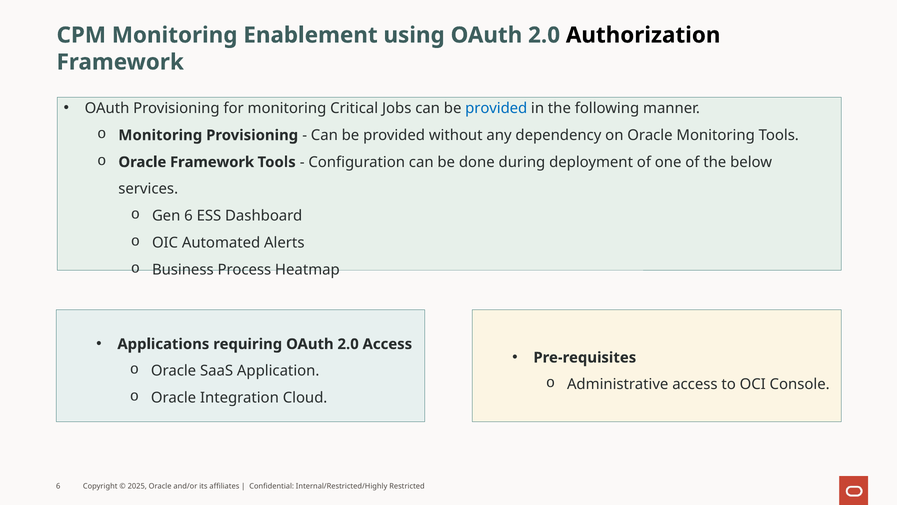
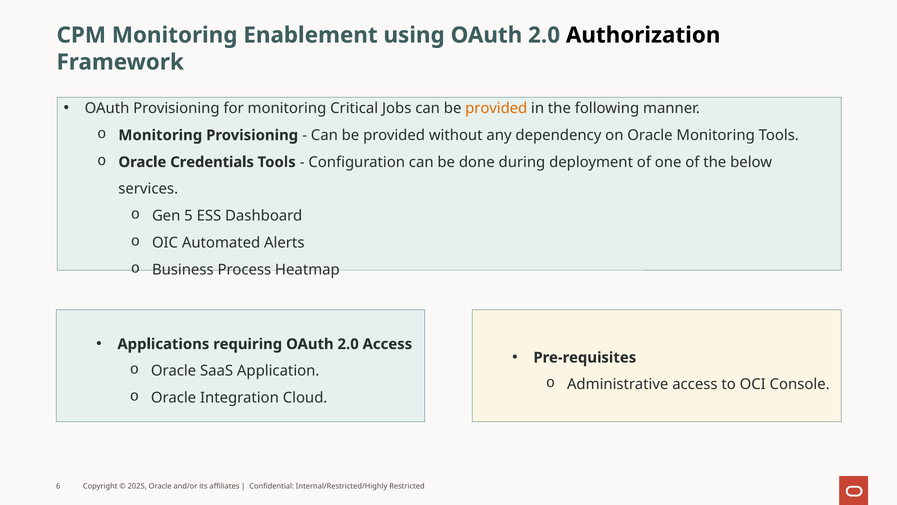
provided colour: blue -> orange (496, 108)
Oracle Framework: Framework -> Credentials (212, 162)
Gen 6: 6 -> 5 (189, 216)
